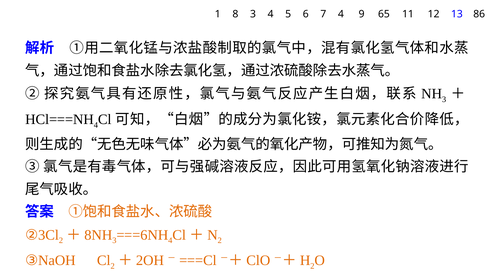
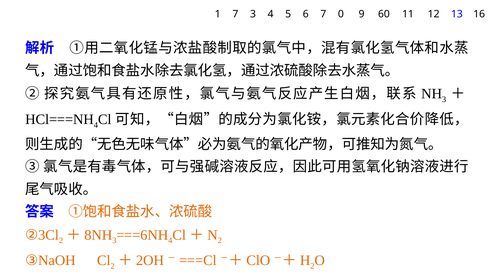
1 8: 8 -> 7 (235, 14)
7 4: 4 -> 0 (341, 14)
65: 65 -> 60 (384, 14)
86: 86 -> 16 (479, 14)
